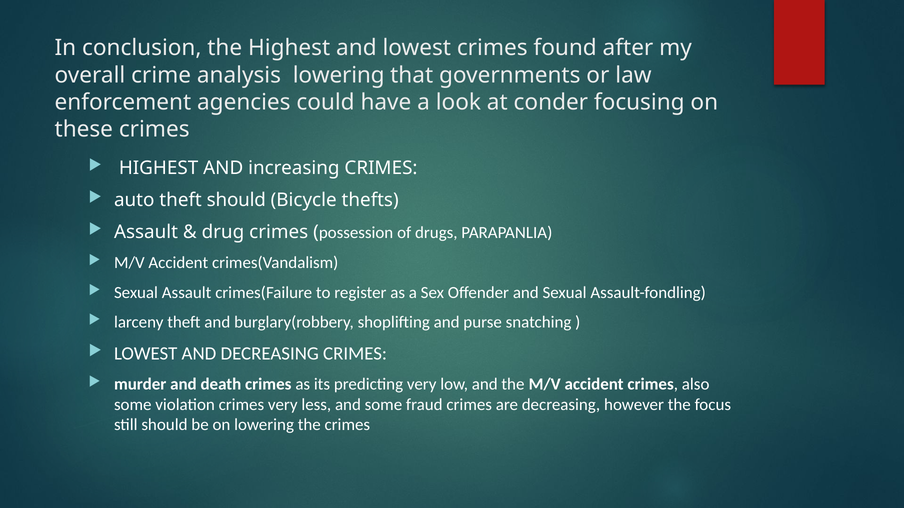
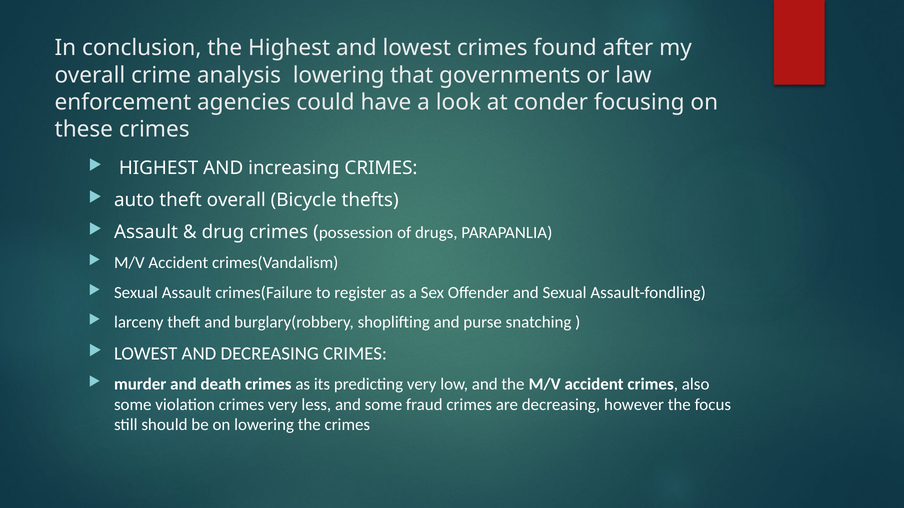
theft should: should -> overall (236, 200)
